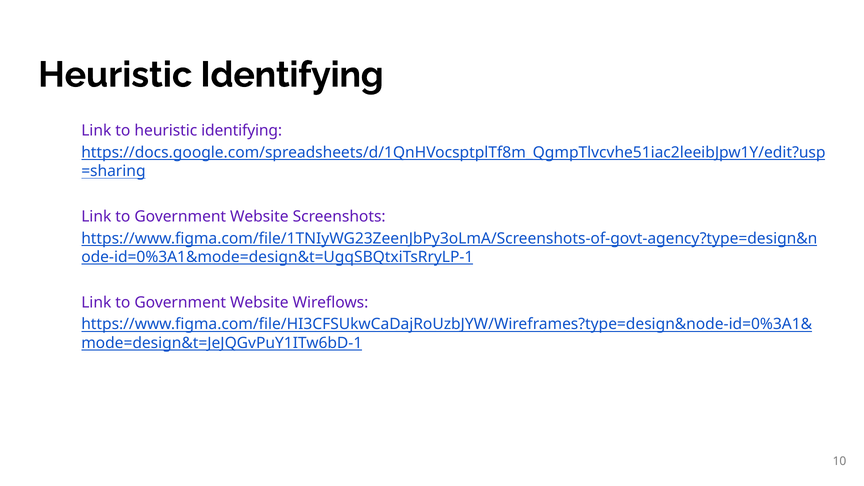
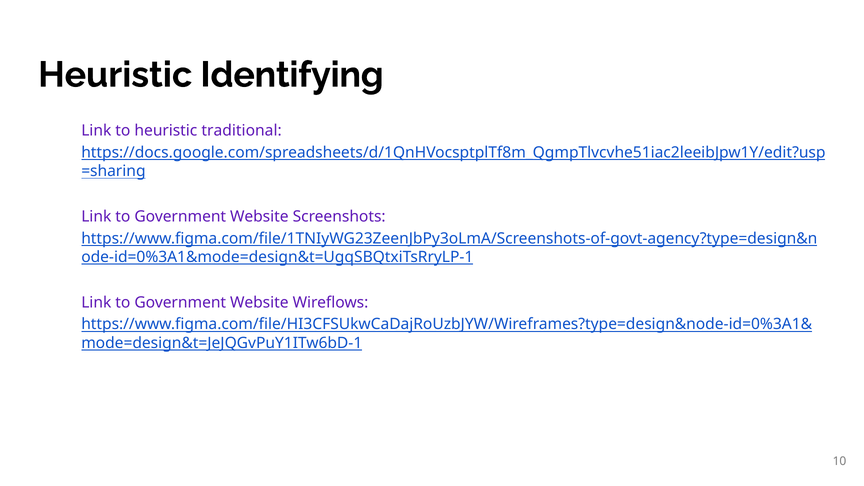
to heuristic identifying: identifying -> traditional (242, 131)
